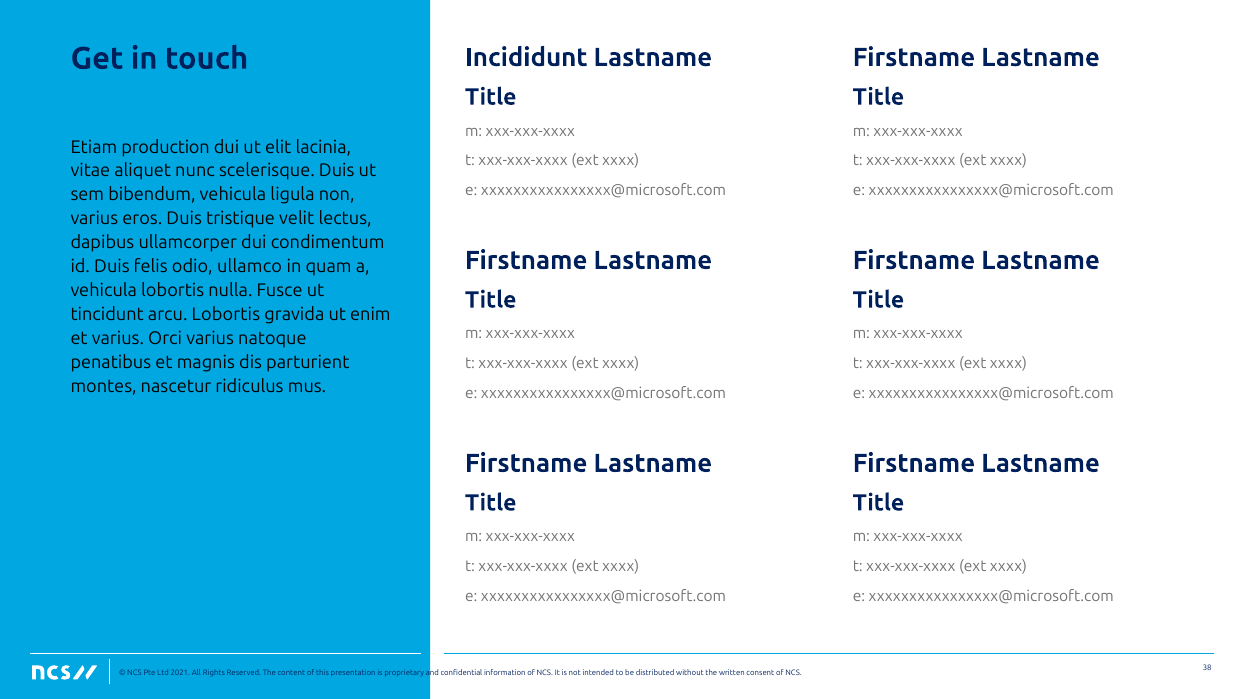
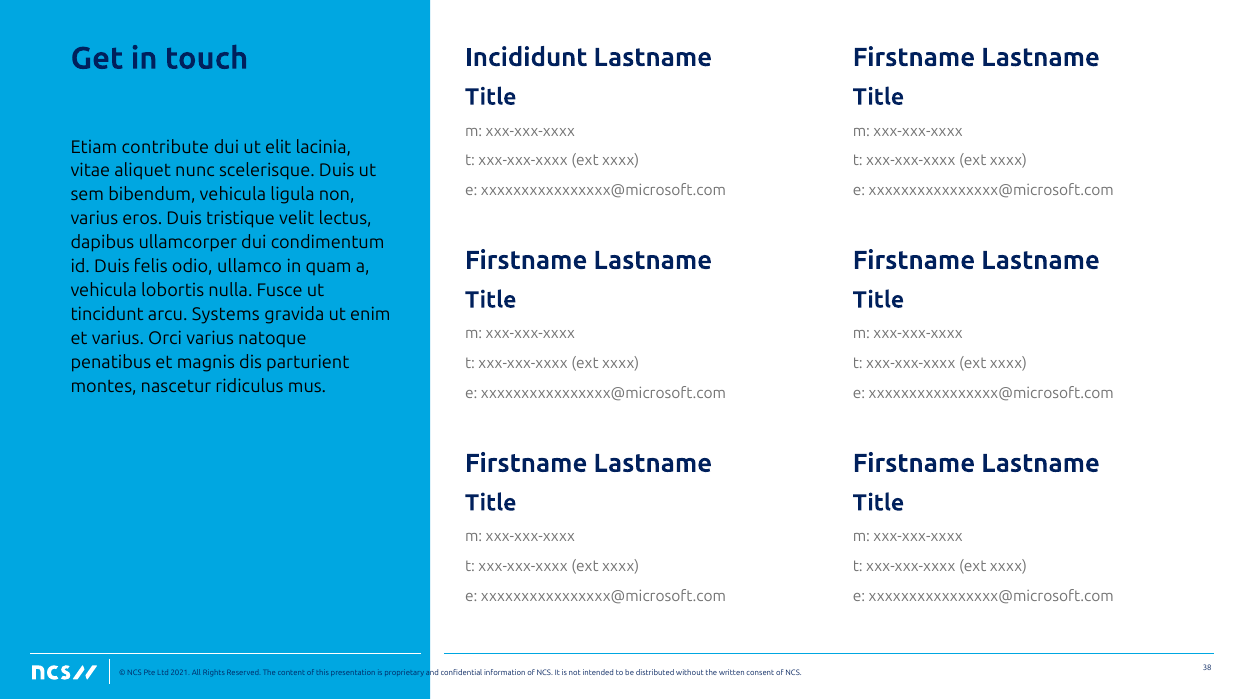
production: production -> contribute (165, 147)
arcu Lobortis: Lobortis -> Systems (226, 315)
